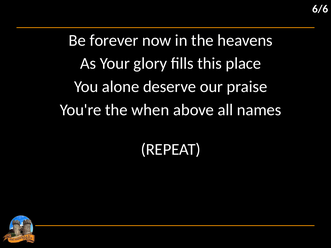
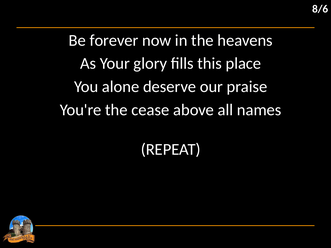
6/6: 6/6 -> 8/6 (320, 9)
when: when -> cease (150, 110)
